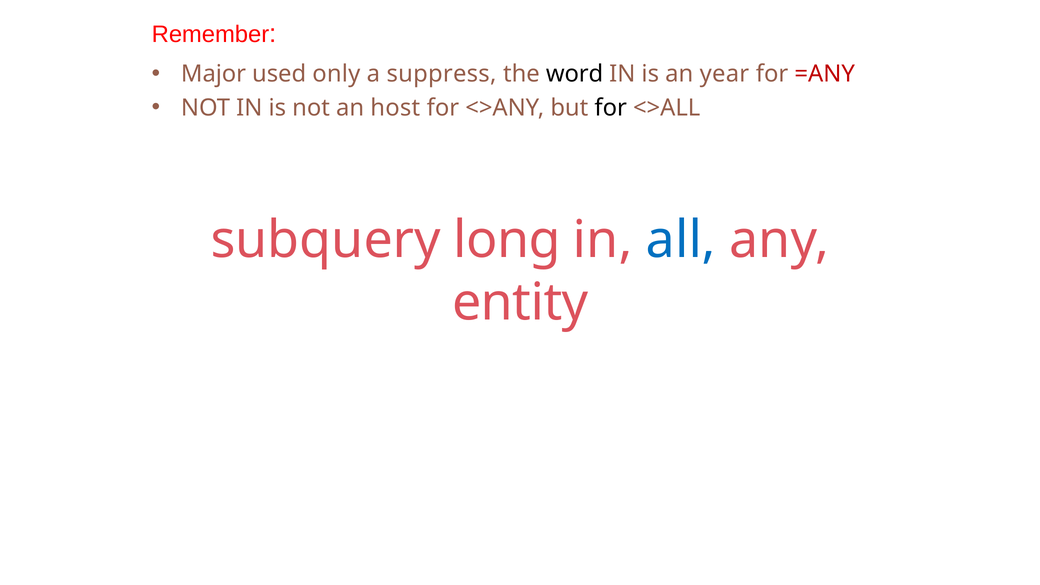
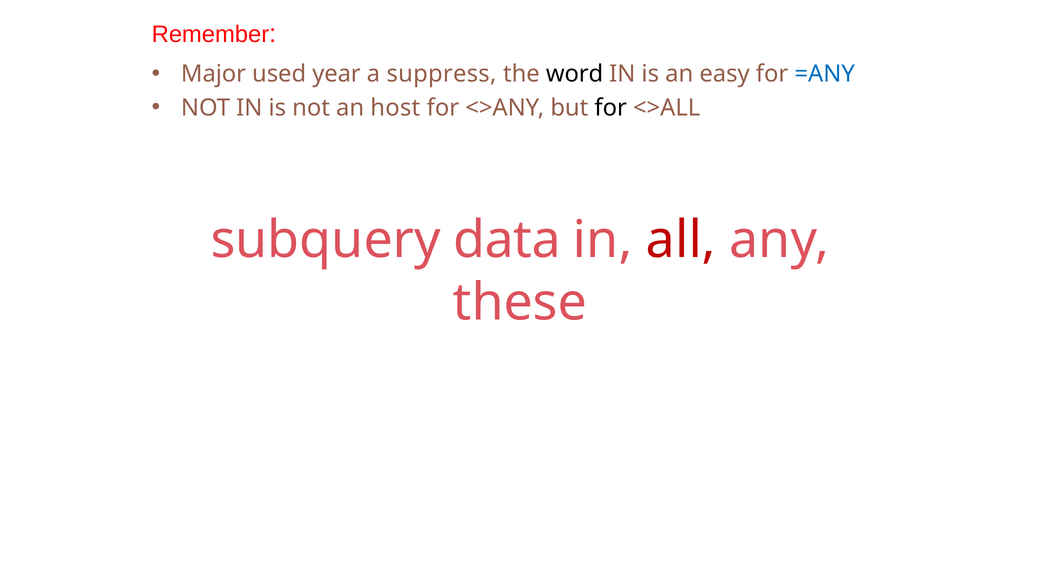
only: only -> year (337, 74)
year: year -> easy (725, 74)
=ANY colour: red -> blue (825, 74)
long: long -> data (507, 240)
all colour: blue -> red (681, 240)
entity: entity -> these (520, 303)
